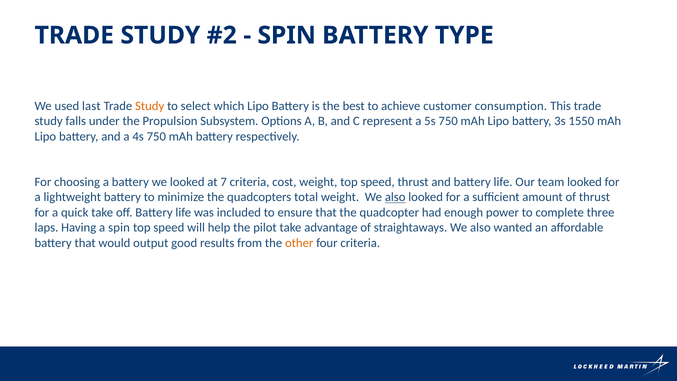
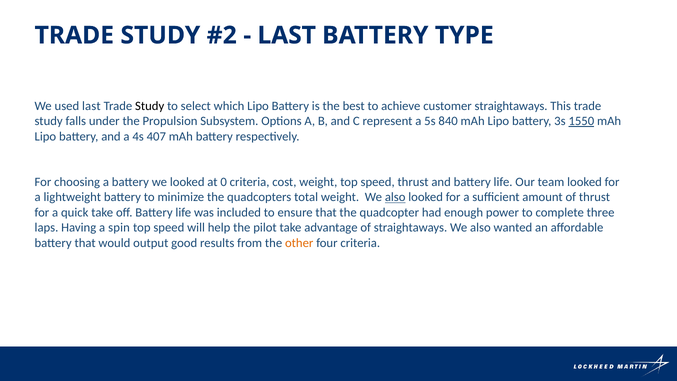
SPIN: SPIN -> LAST (287, 35)
Study colour: orange -> black (150, 106)
customer consumption: consumption -> straightaways (511, 106)
5s 750: 750 -> 840 (448, 121)
1550 underline: none -> present (581, 121)
4s 750: 750 -> 407 (156, 136)
7: 7 -> 0 (224, 182)
